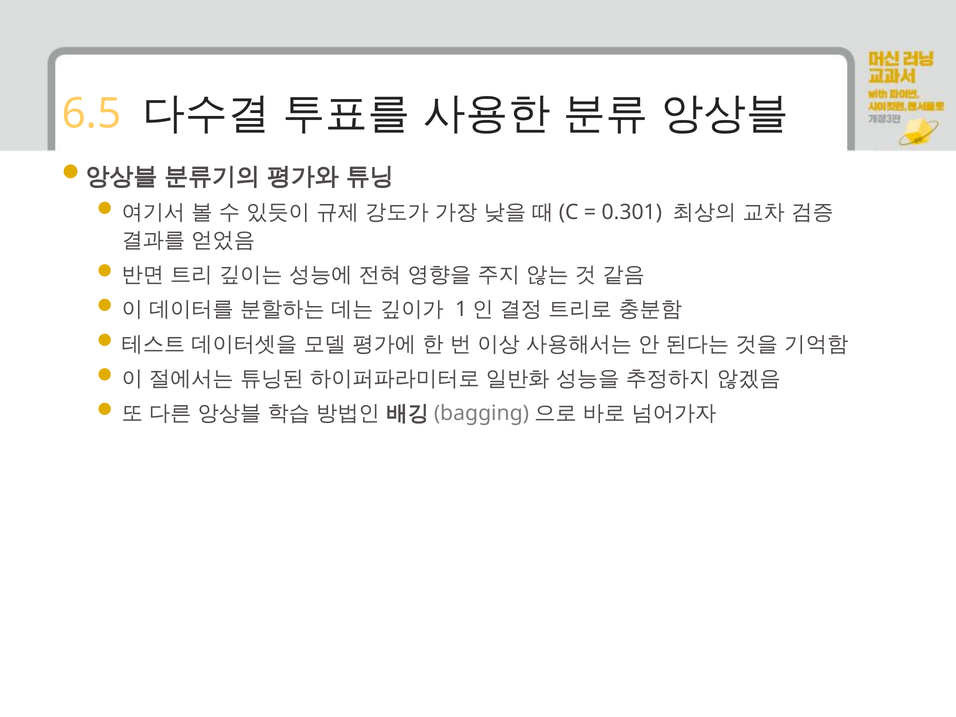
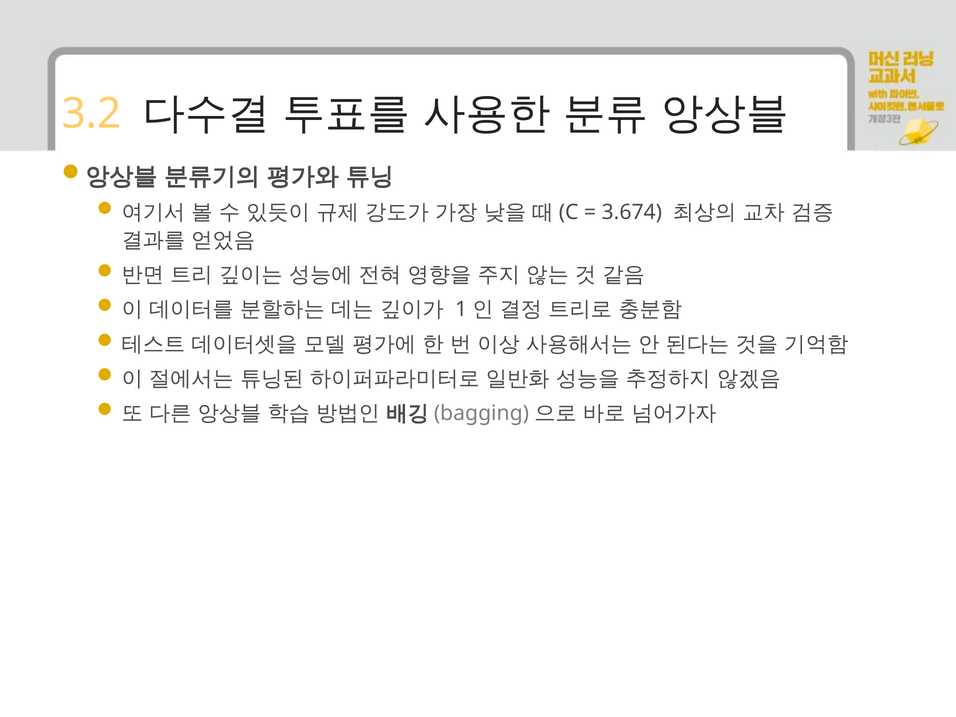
6.5: 6.5 -> 3.2 (91, 114)
0.301: 0.301 -> 3.674 (632, 212)
